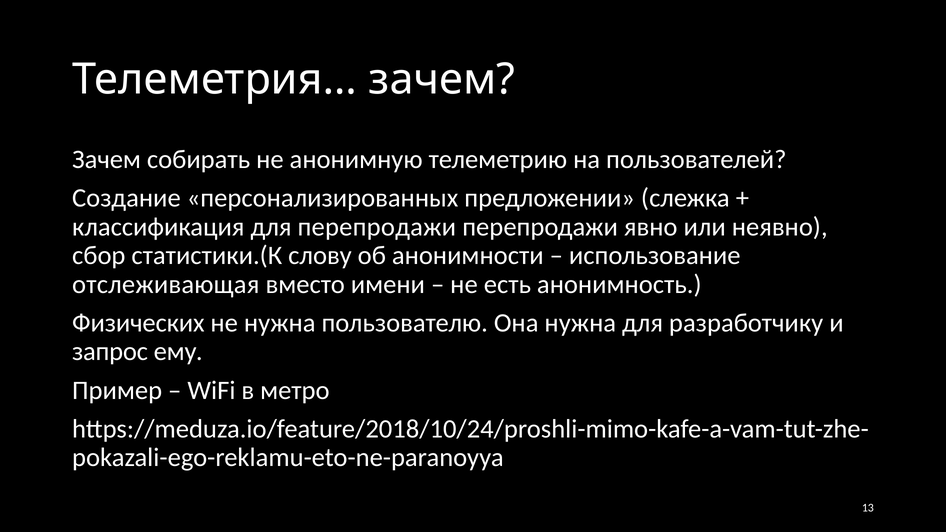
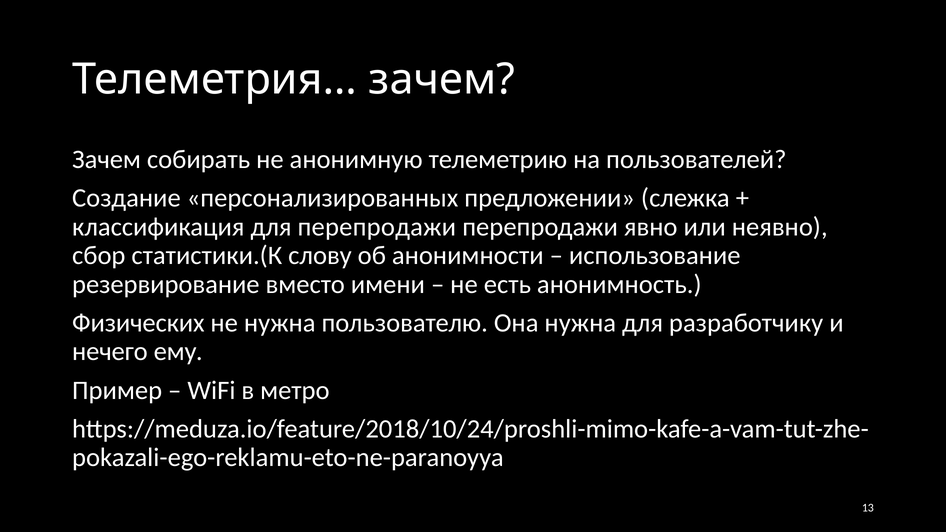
отслеживающая: отслеживающая -> резервирование (166, 284)
запрос: запрос -> нечего (110, 352)
